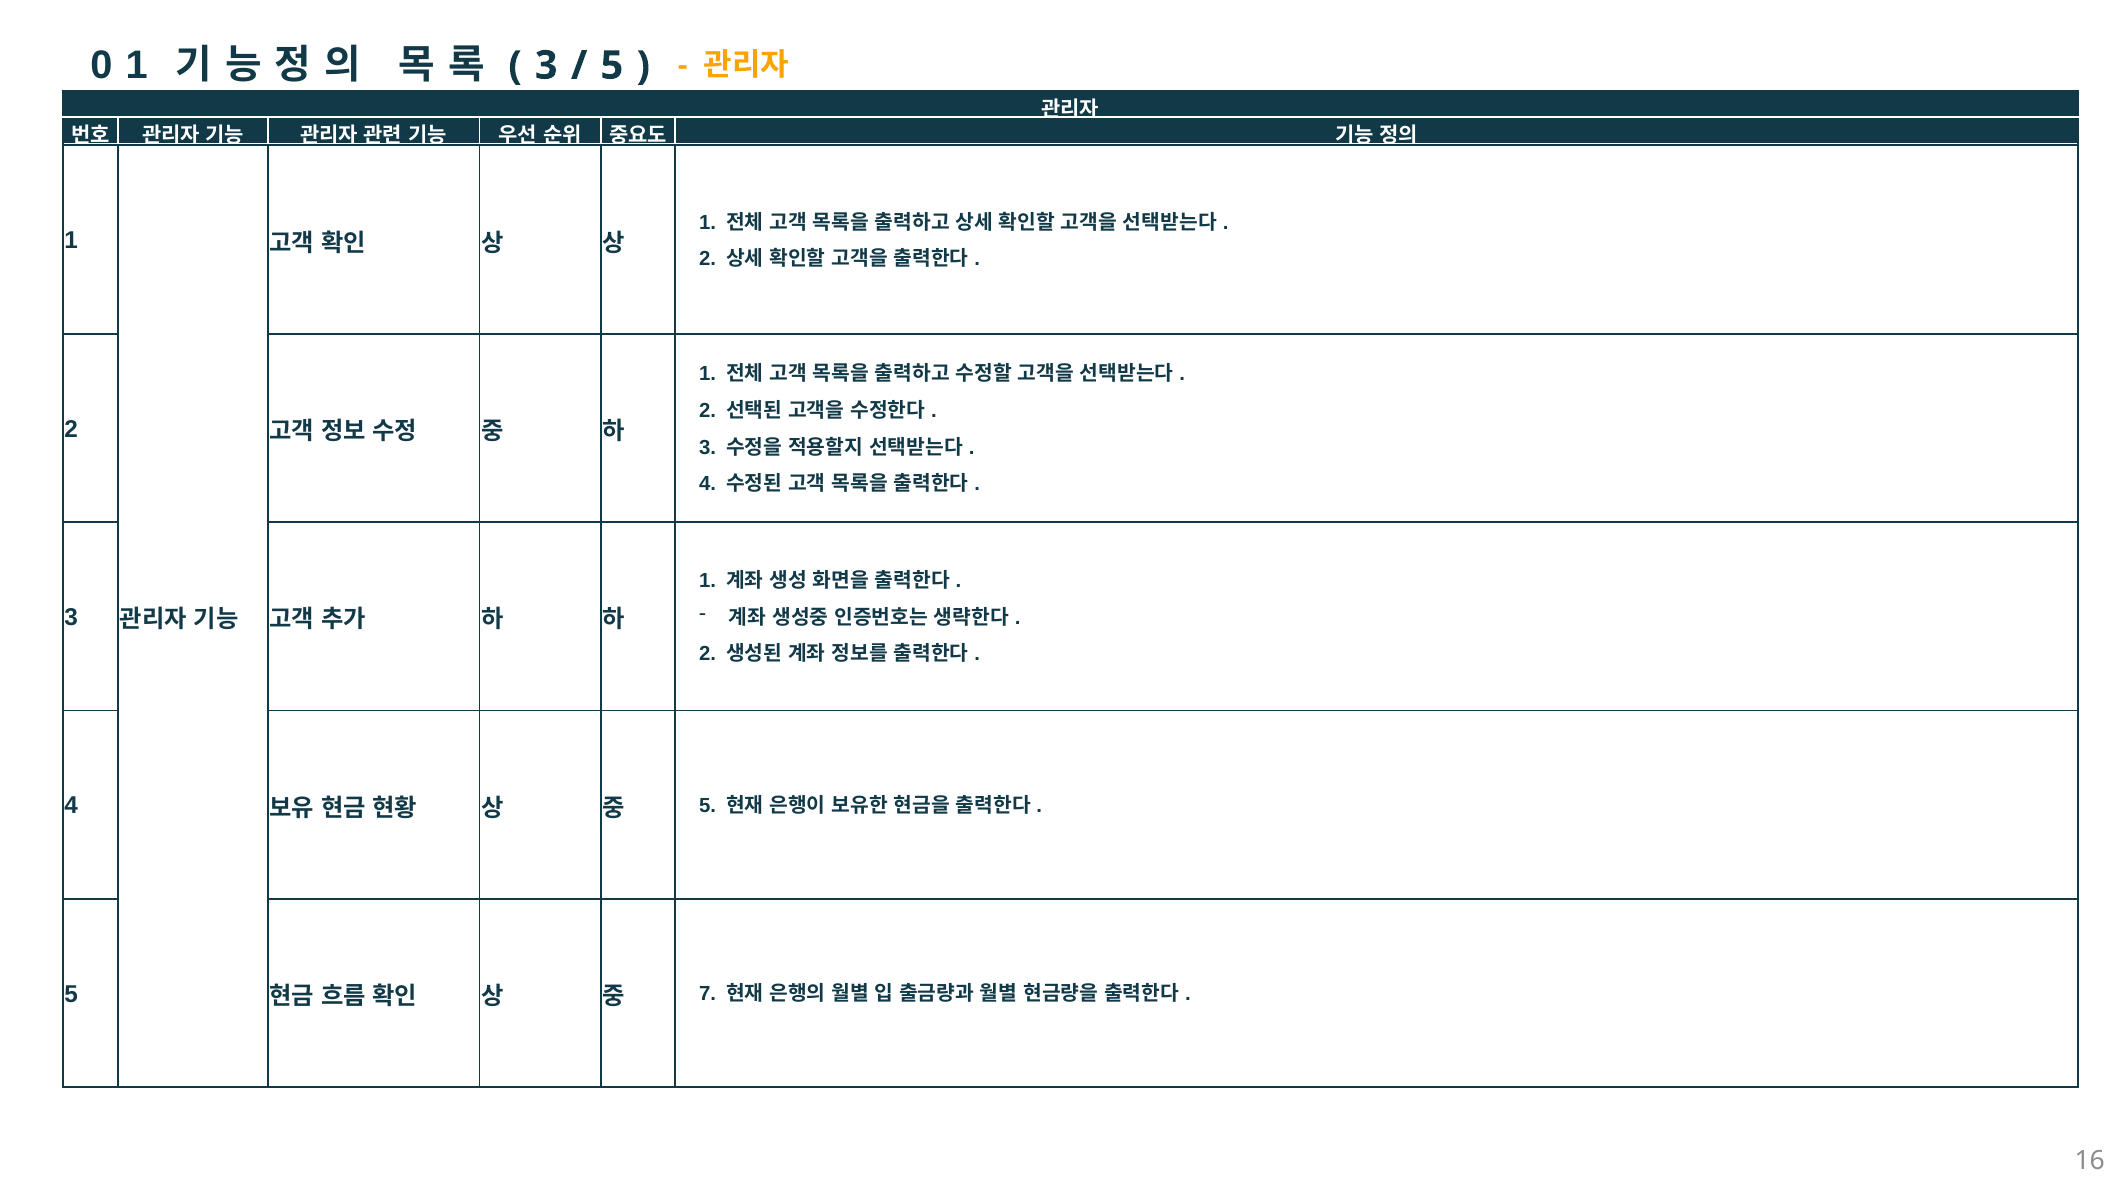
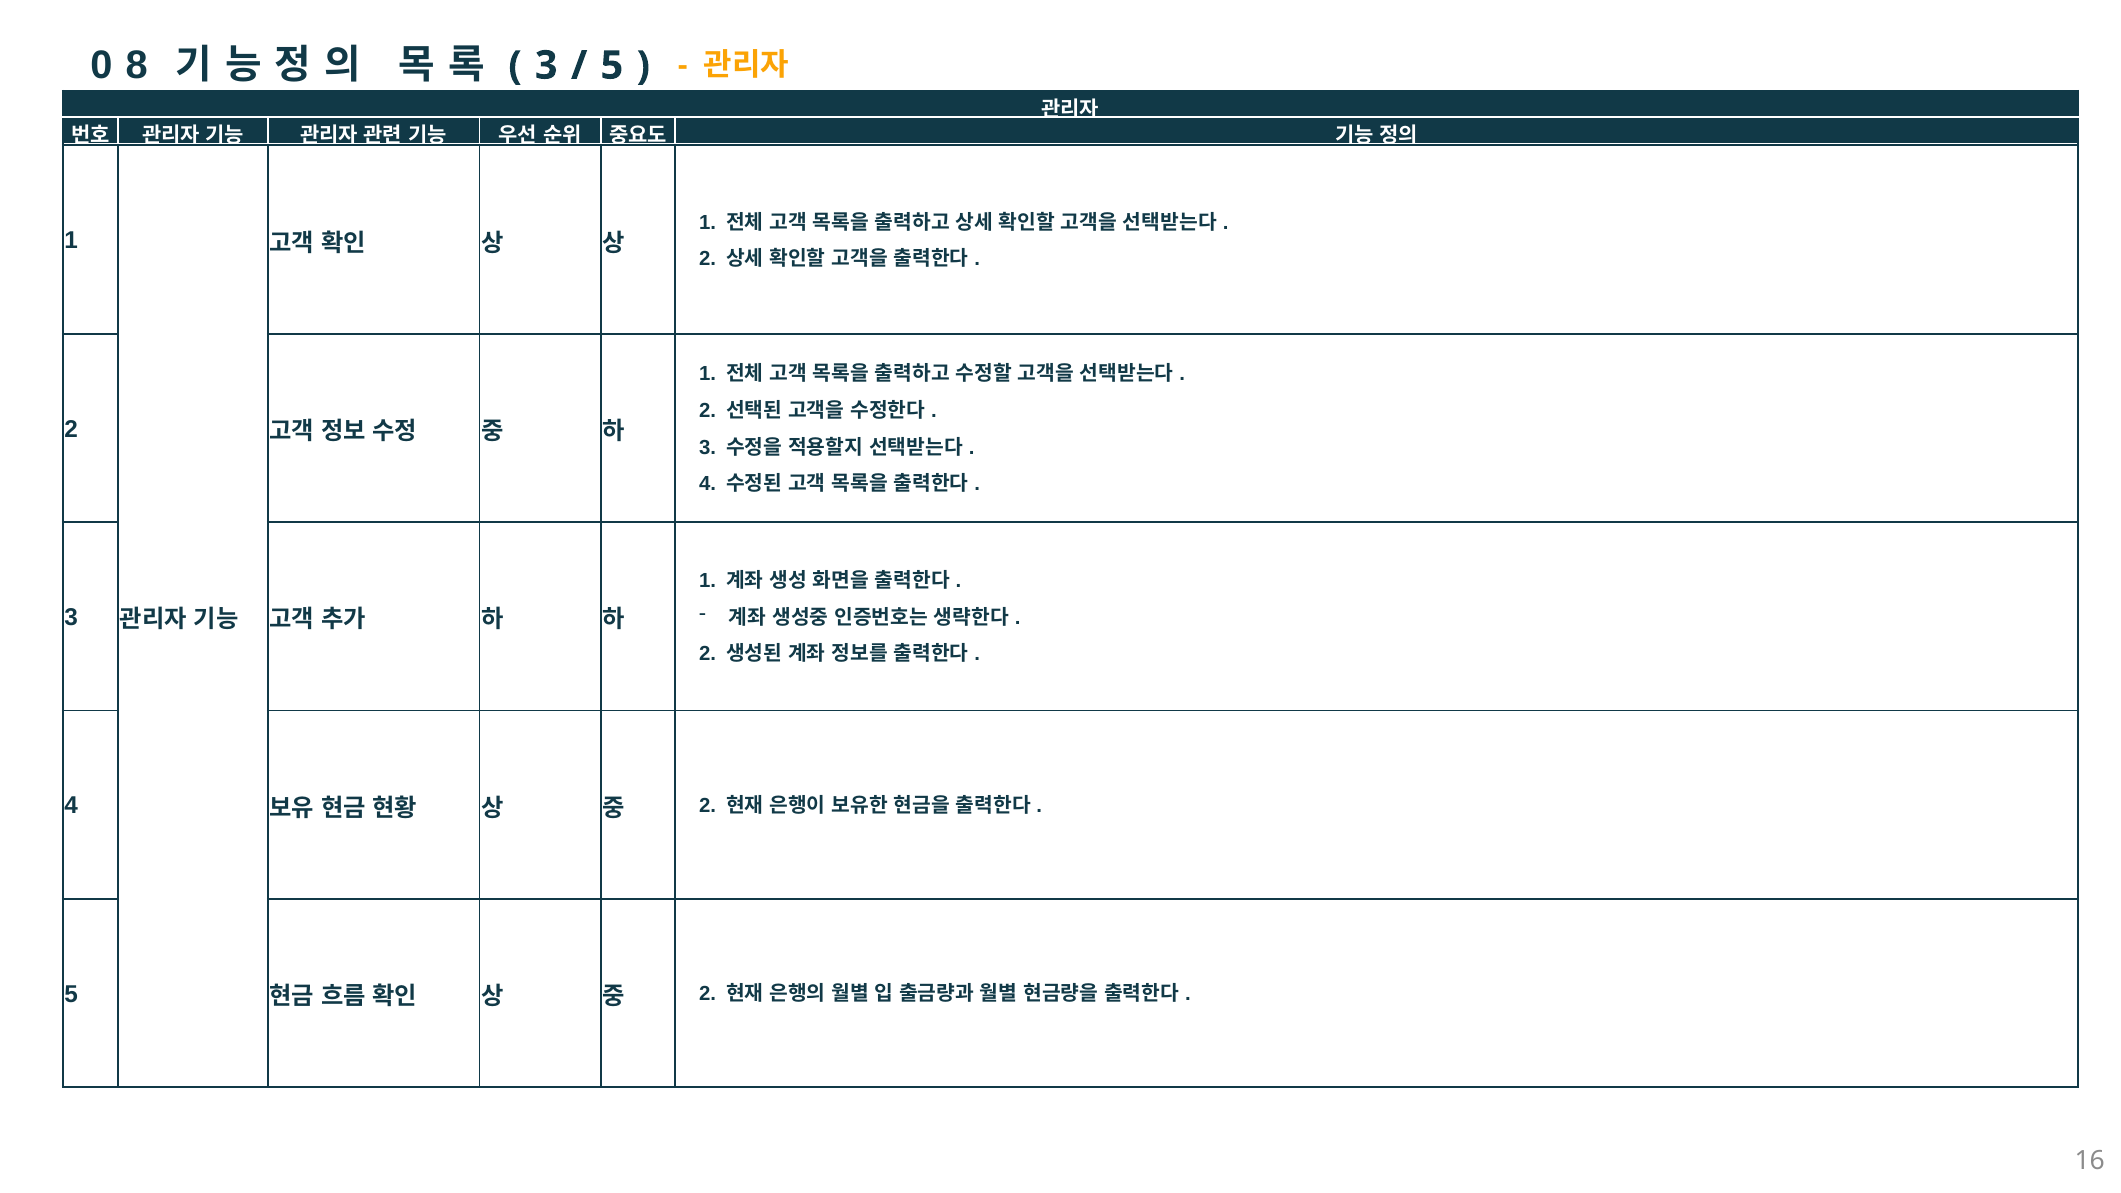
1: 1 -> 8 (137, 66)
5: 5 -> 2 (708, 806)
7: 7 -> 2 (708, 994)
